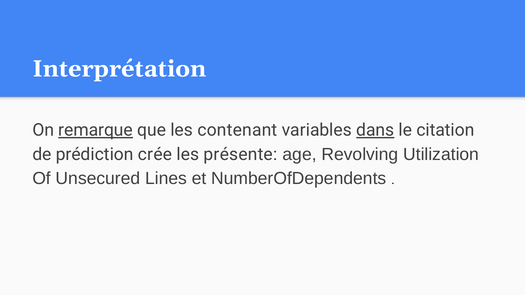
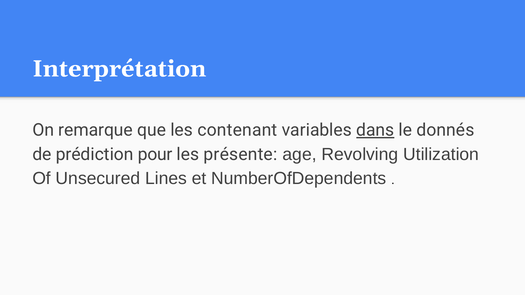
remarque underline: present -> none (96, 130)
citation: citation -> donnés (445, 130)
crée: crée -> pour (155, 154)
